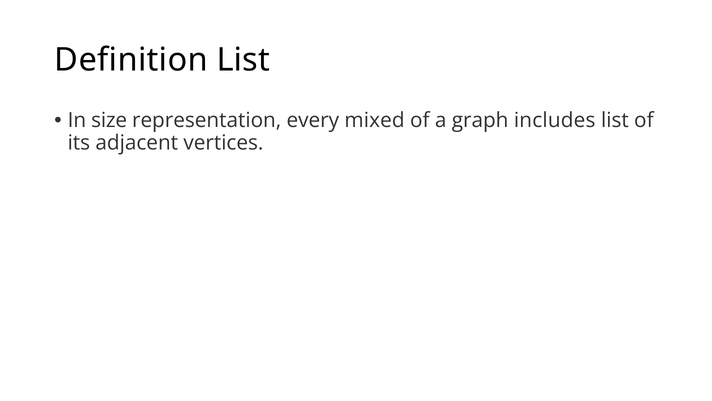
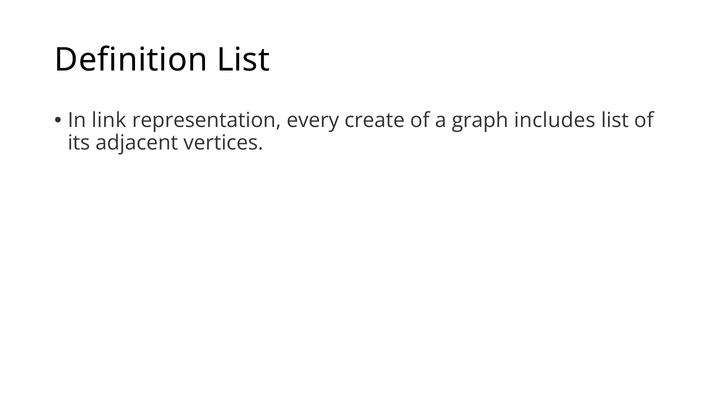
size: size -> link (109, 120)
mixed: mixed -> create (375, 120)
